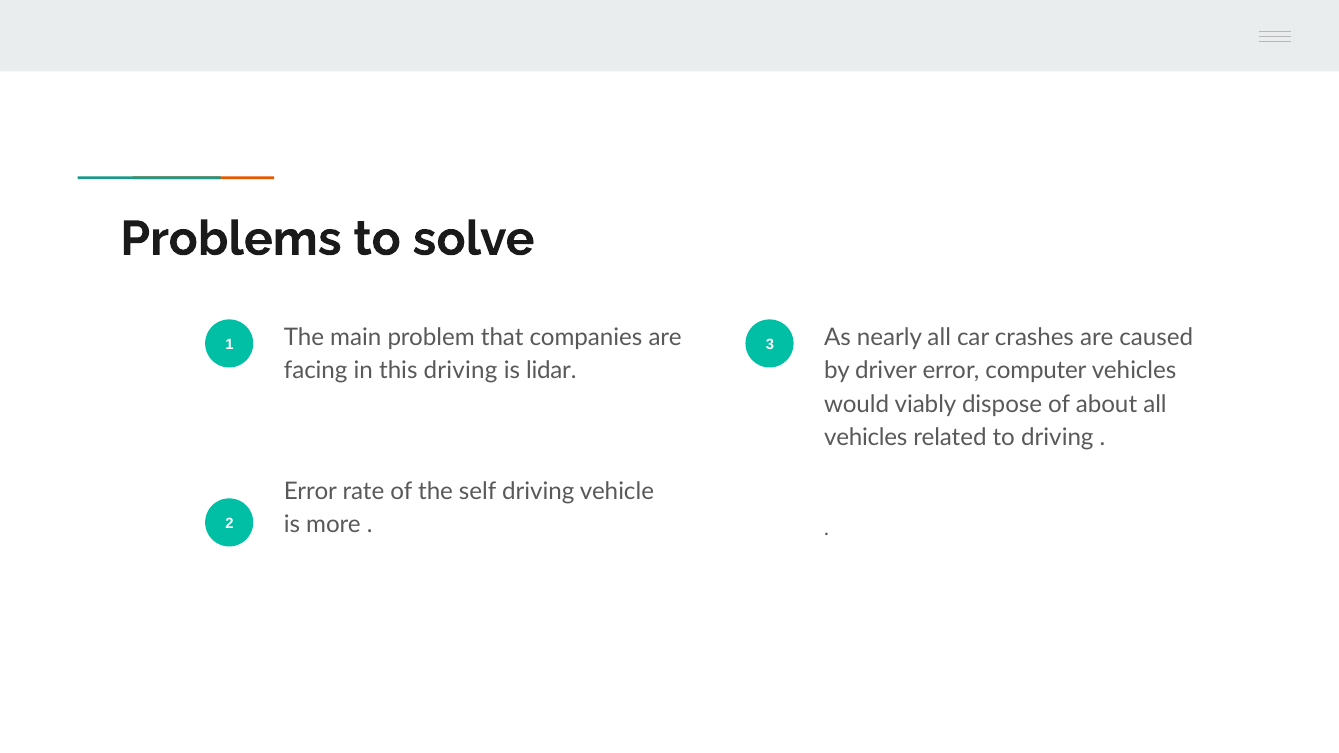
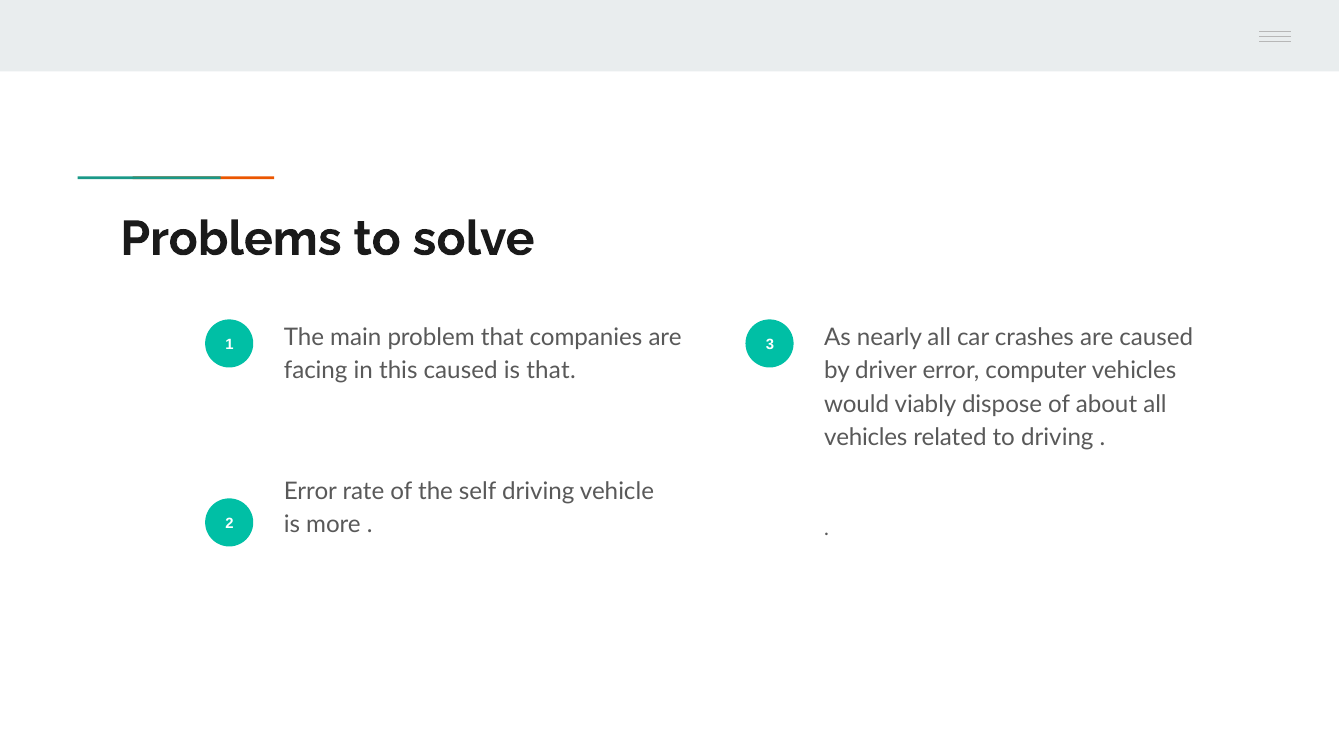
this driving: driving -> caused (461, 371)
is lidar: lidar -> that (551, 371)
